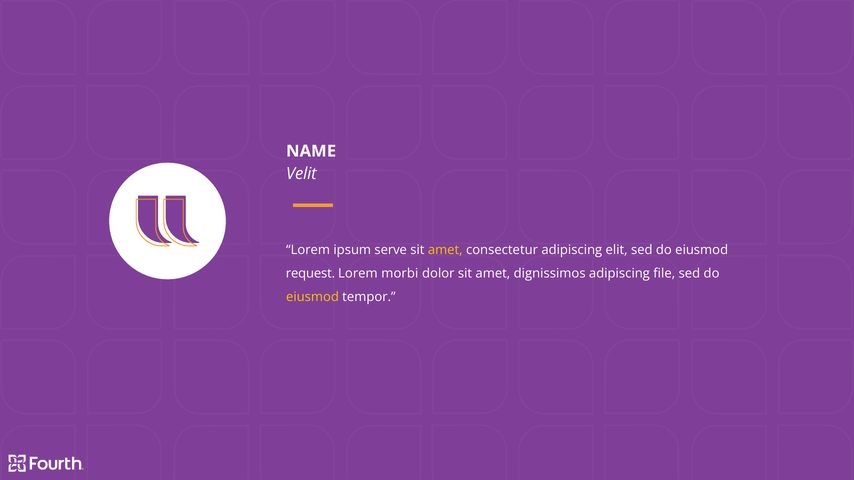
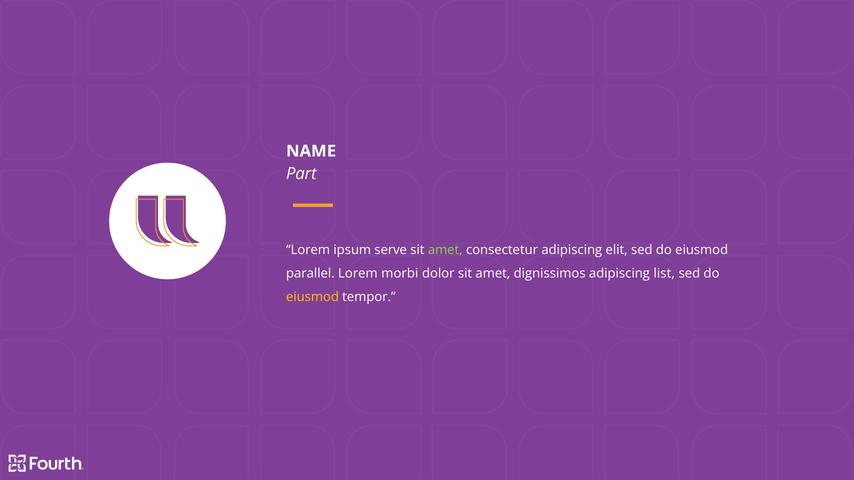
Velit: Velit -> Part (301, 174)
amet colour: yellow -> light green (445, 250)
request: request -> parallel (310, 274)
file: file -> list (664, 274)
